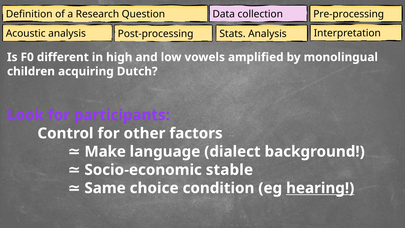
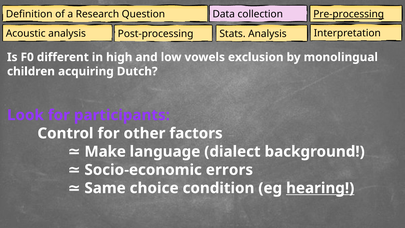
Pre-processing underline: none -> present (349, 14)
amplified: amplified -> exclusion (256, 57)
stable: stable -> errors (229, 170)
